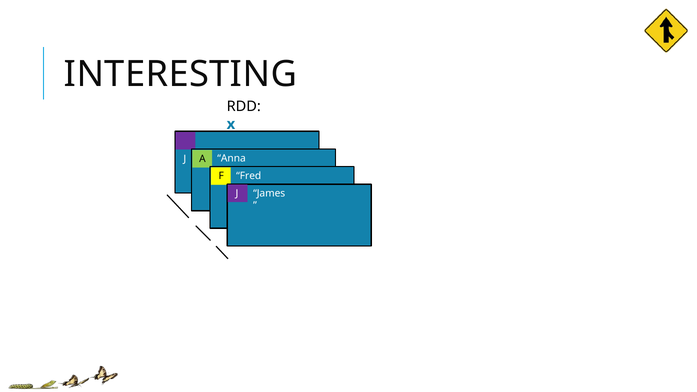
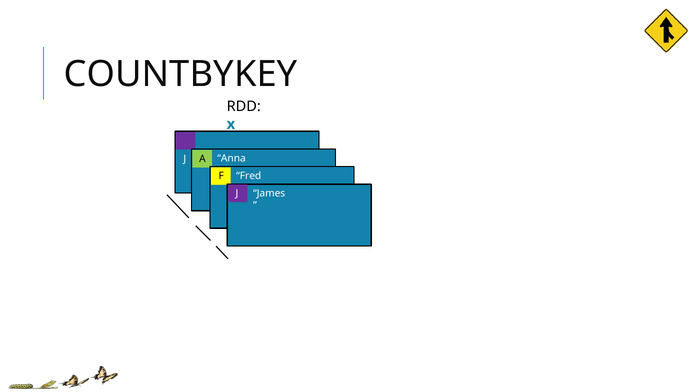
INTERESTING: INTERESTING -> COUNTBYKEY (181, 74)
